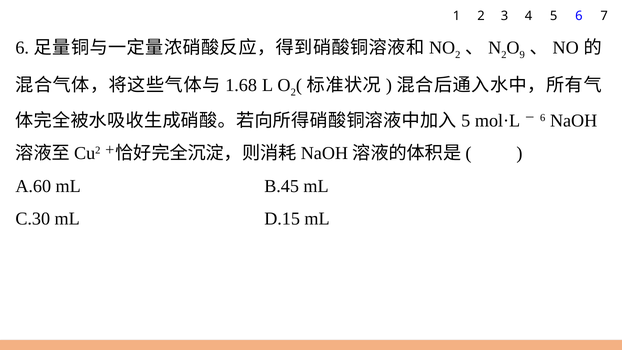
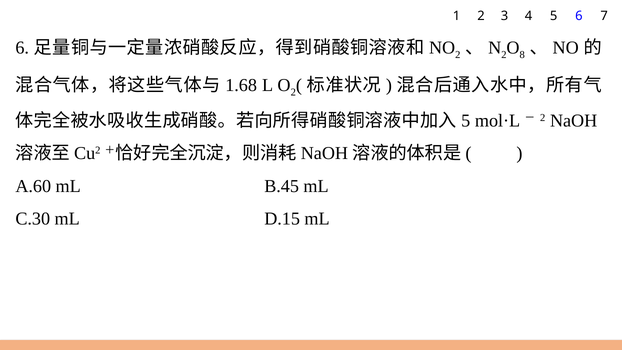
9: 9 -> 8 (522, 55)
6: 6 -> 2 (543, 118)
